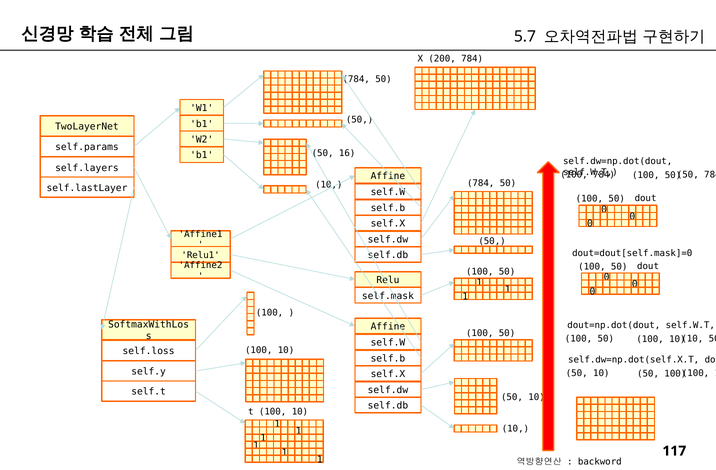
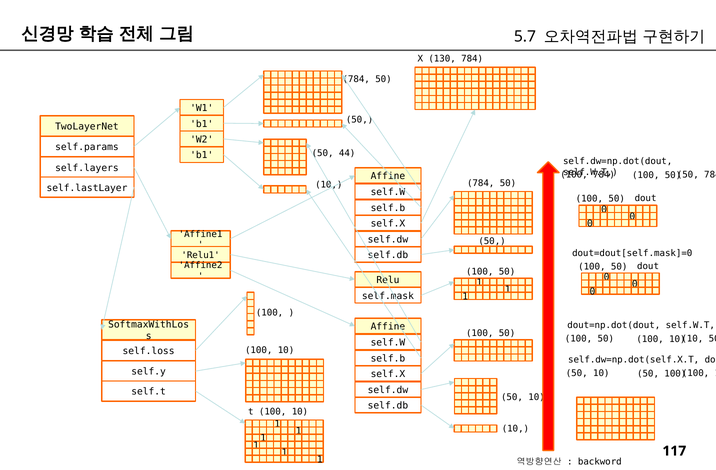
200: 200 -> 130 (442, 59)
16: 16 -> 44 (347, 153)
